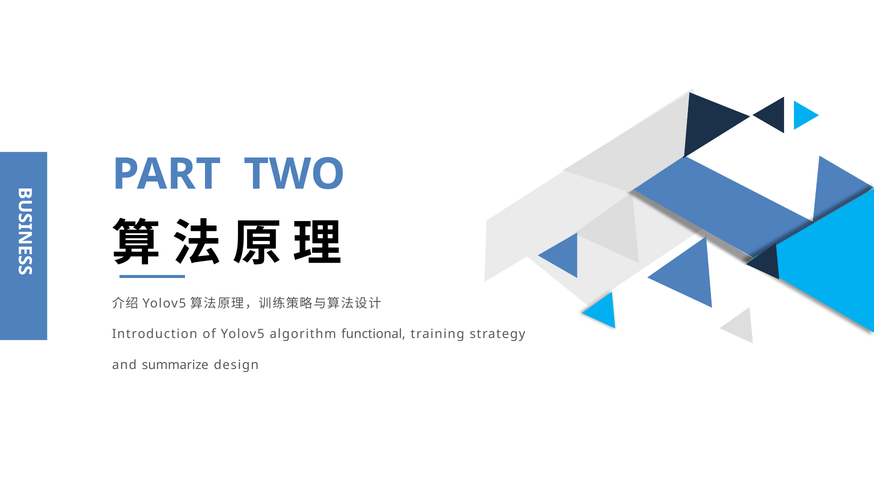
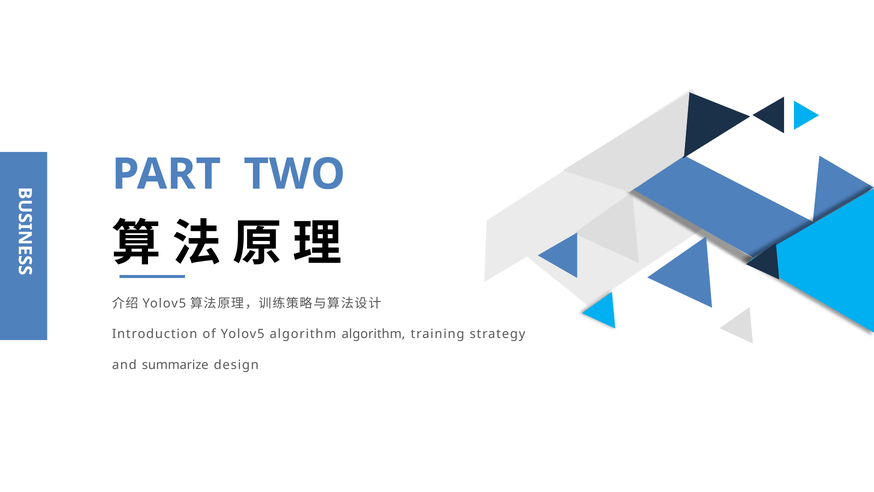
algorithm functional: functional -> algorithm (373, 334)
